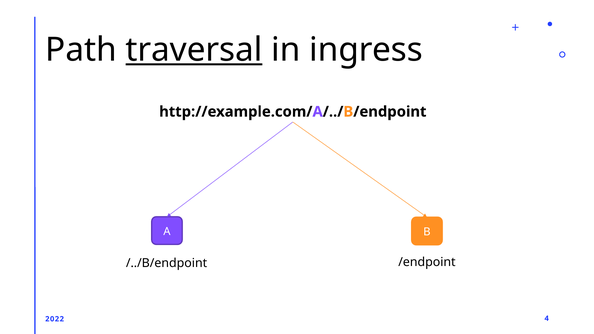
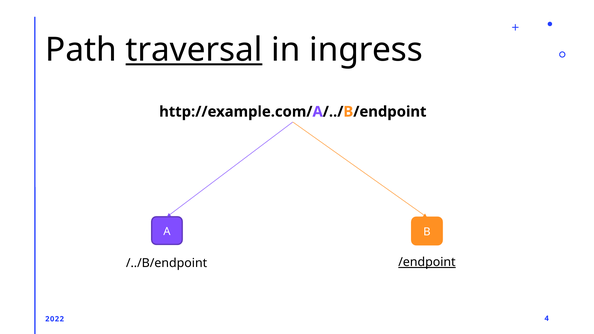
/endpoint underline: none -> present (427, 262)
